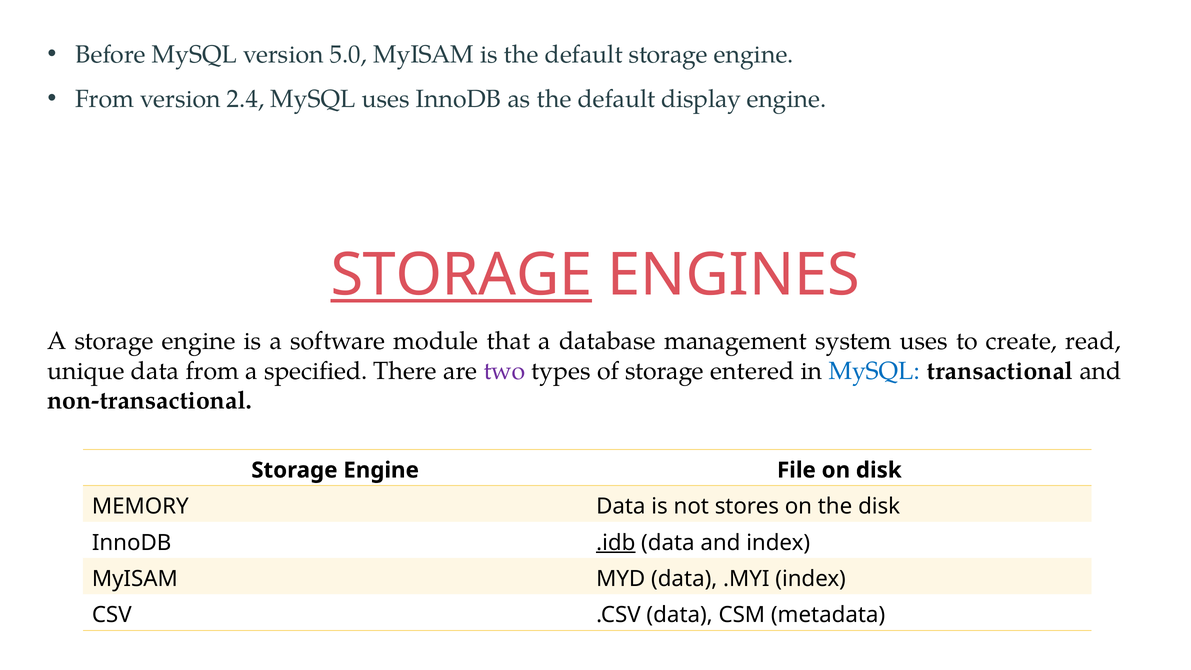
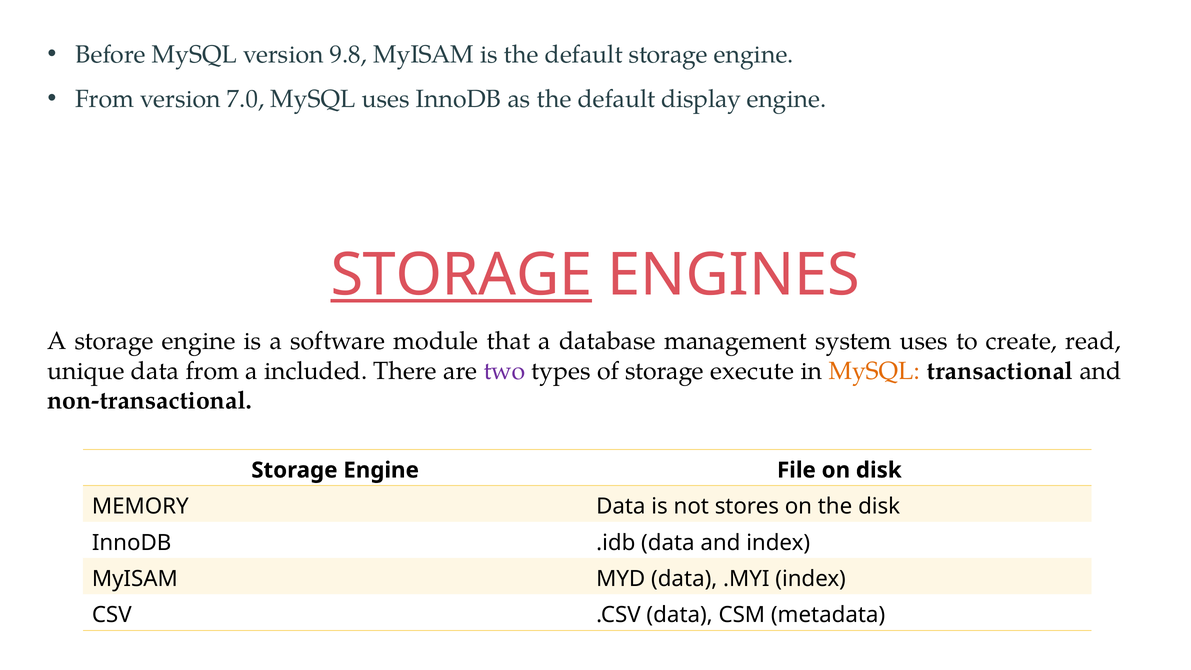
5.0: 5.0 -> 9.8 (348, 54)
2.4: 2.4 -> 7.0 (246, 99)
specified: specified -> included (316, 371)
entered: entered -> execute (752, 371)
MySQL colour: blue -> orange (874, 371)
.idb underline: present -> none (616, 543)
